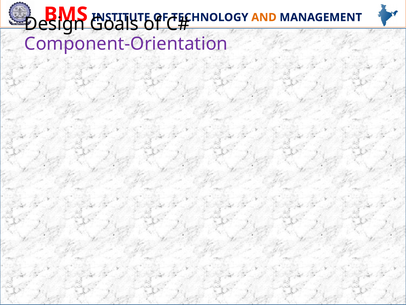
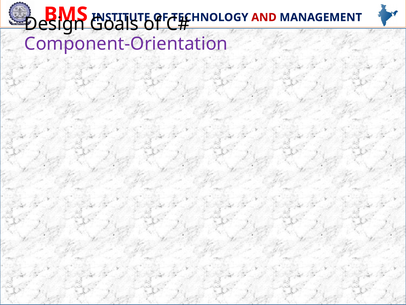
AND colour: orange -> red (264, 17)
